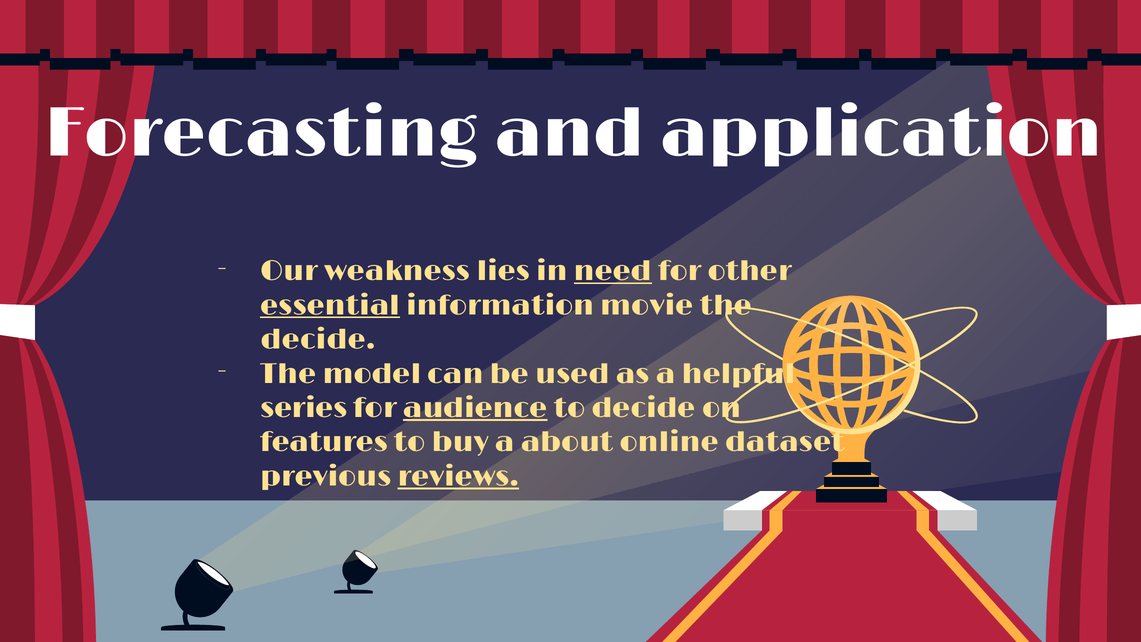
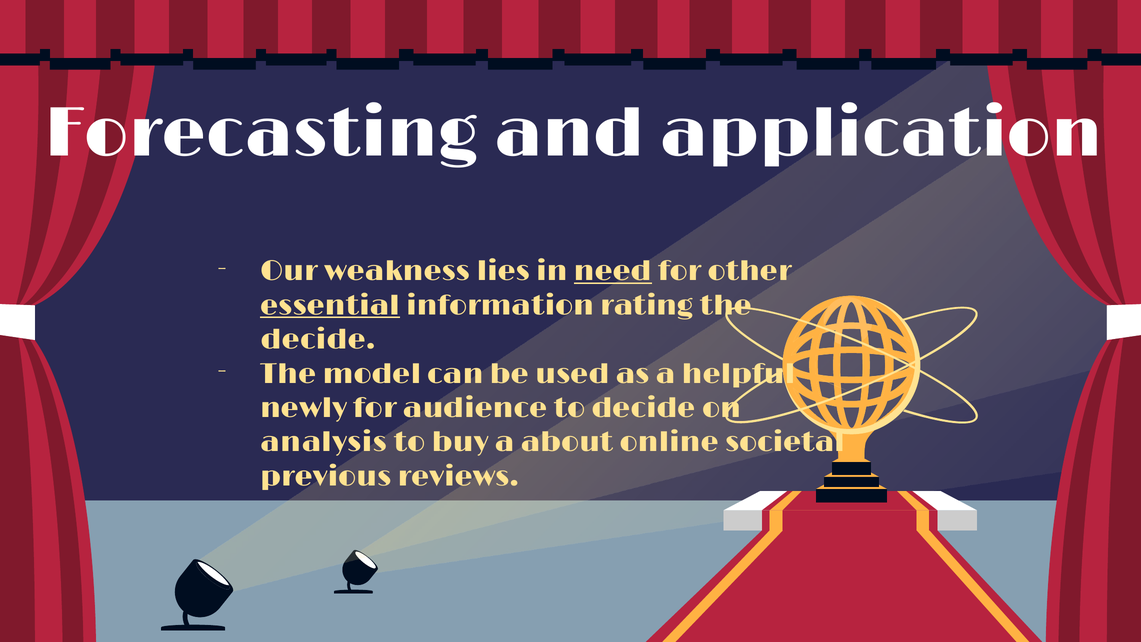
movie: movie -> rating (647, 305)
series: series -> newly (304, 408)
audience underline: present -> none (475, 408)
features: features -> analysis (324, 442)
dataset: dataset -> societal (785, 442)
reviews underline: present -> none (458, 476)
